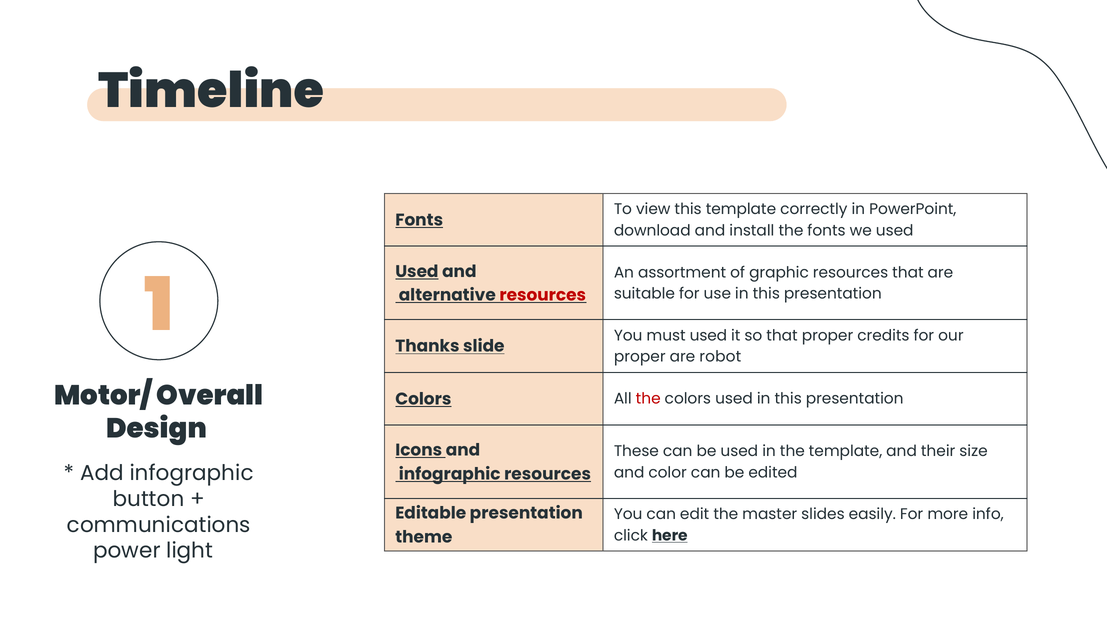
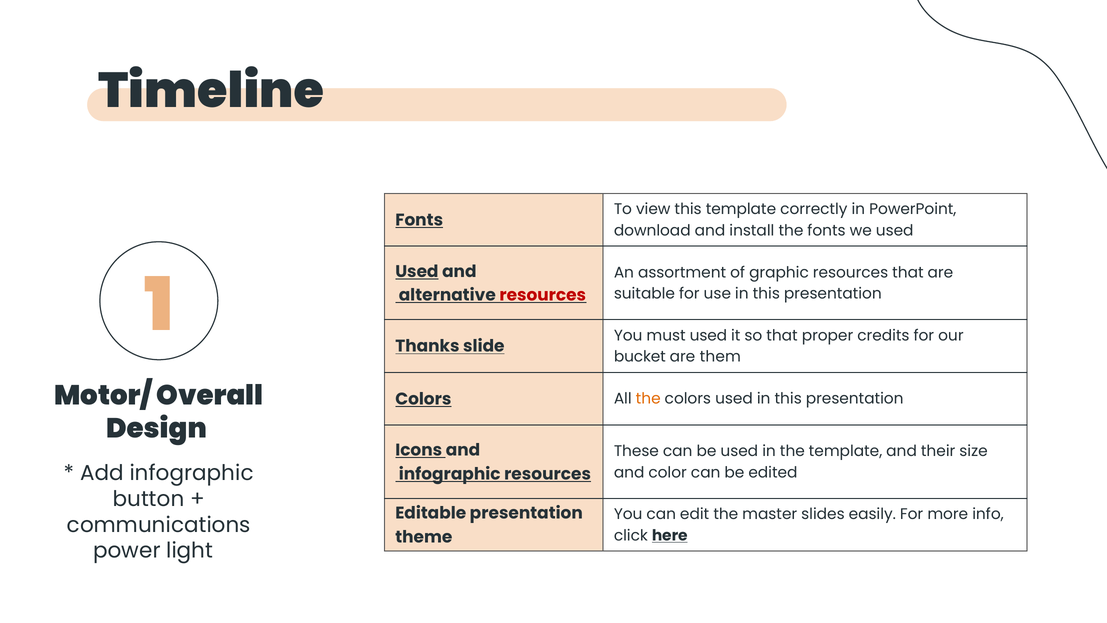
proper: proper -> bucket (640, 357)
robot: robot -> them (720, 357)
the colour: red -> orange (648, 399)
